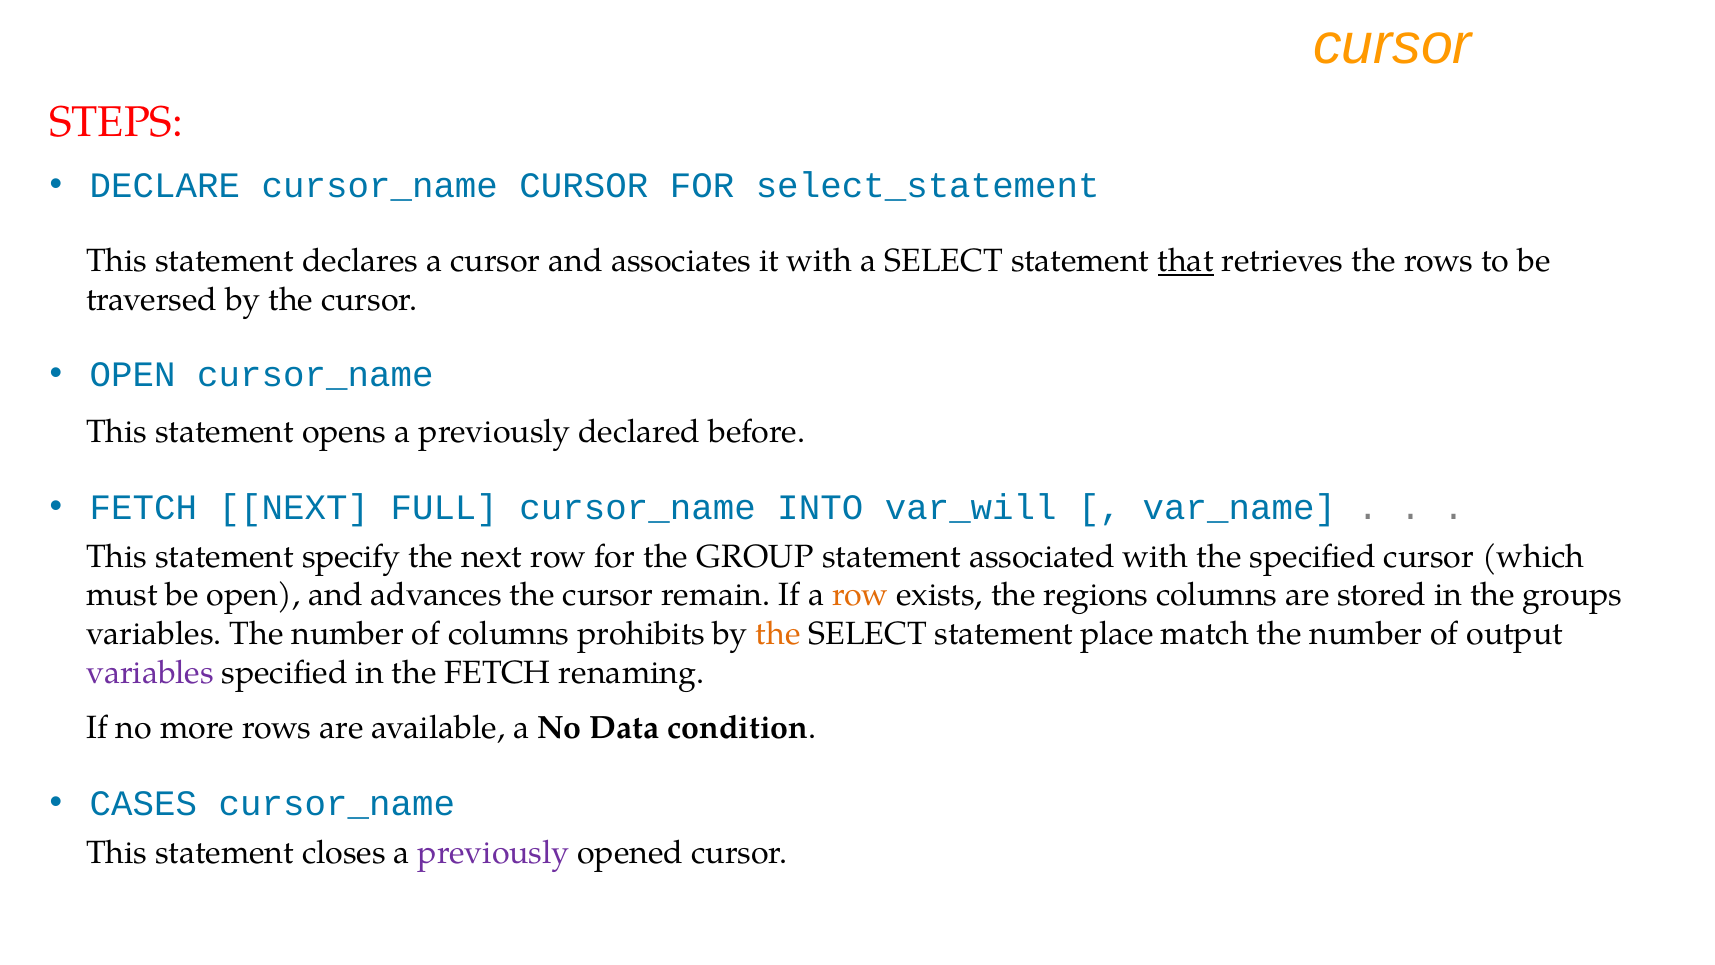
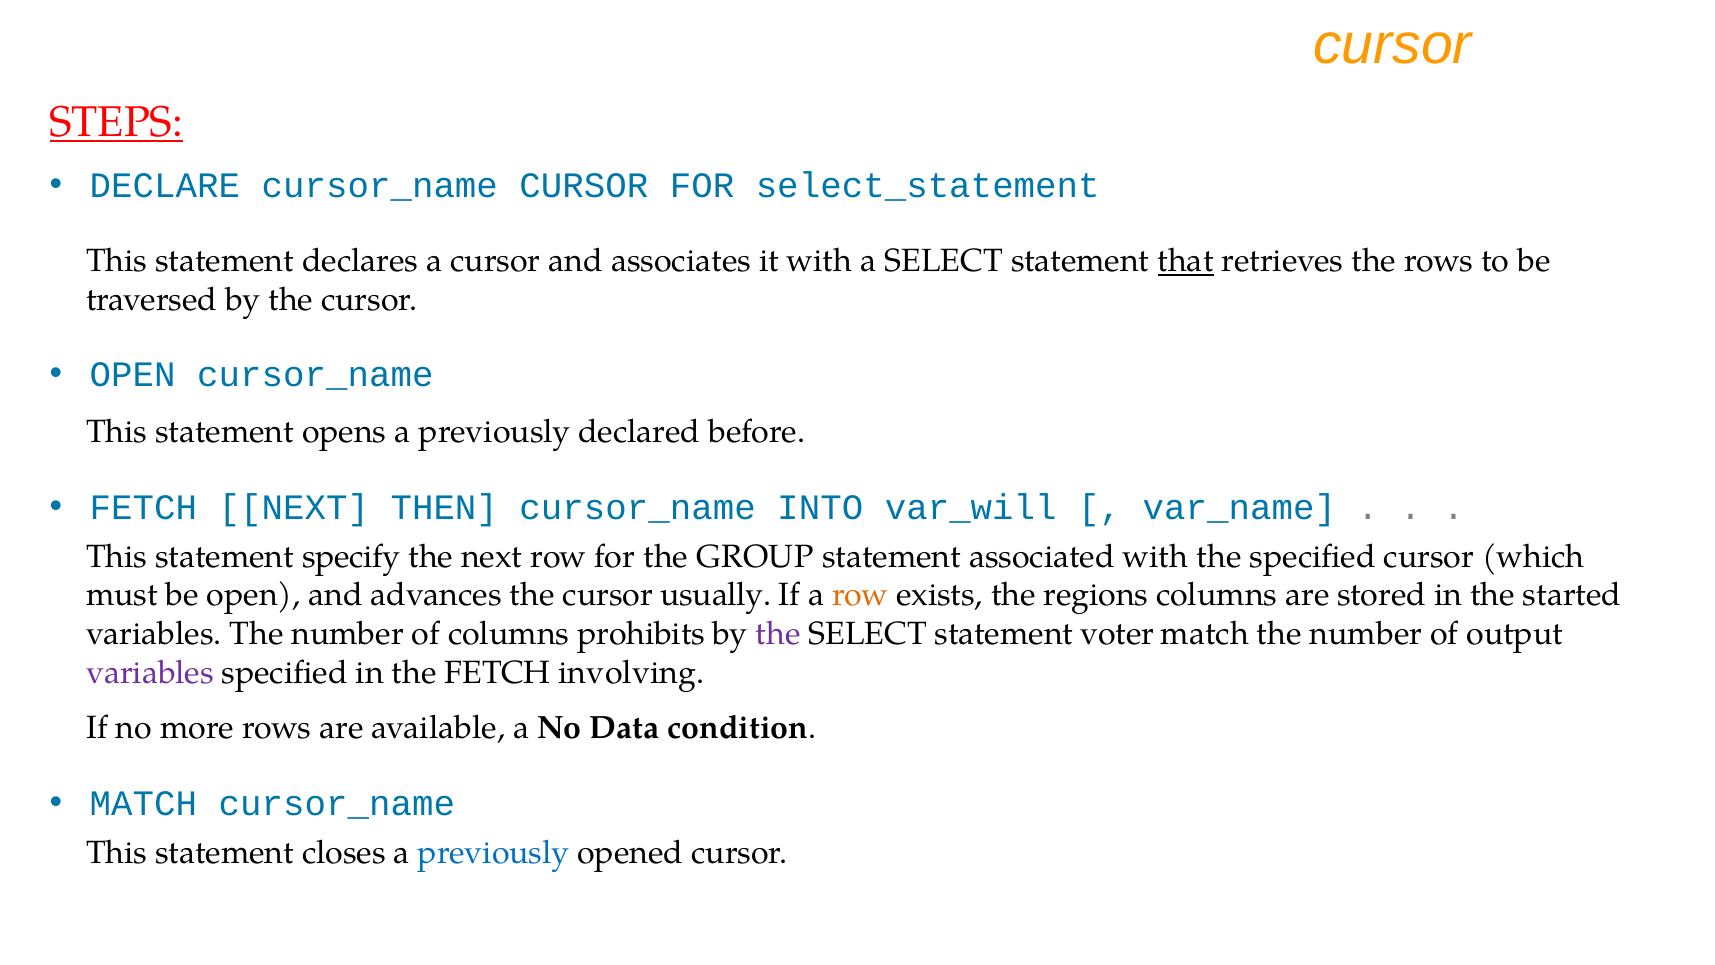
STEPS underline: none -> present (116, 122)
FULL: FULL -> THEN (444, 507)
remain: remain -> usually (716, 595)
groups: groups -> started (1572, 595)
the colour: orange -> purple (778, 634)
place: place -> voter (1117, 634)
renaming: renaming -> involving (632, 672)
CASES: CASES -> MATCH (143, 803)
previously colour: purple -> blue (494, 852)
